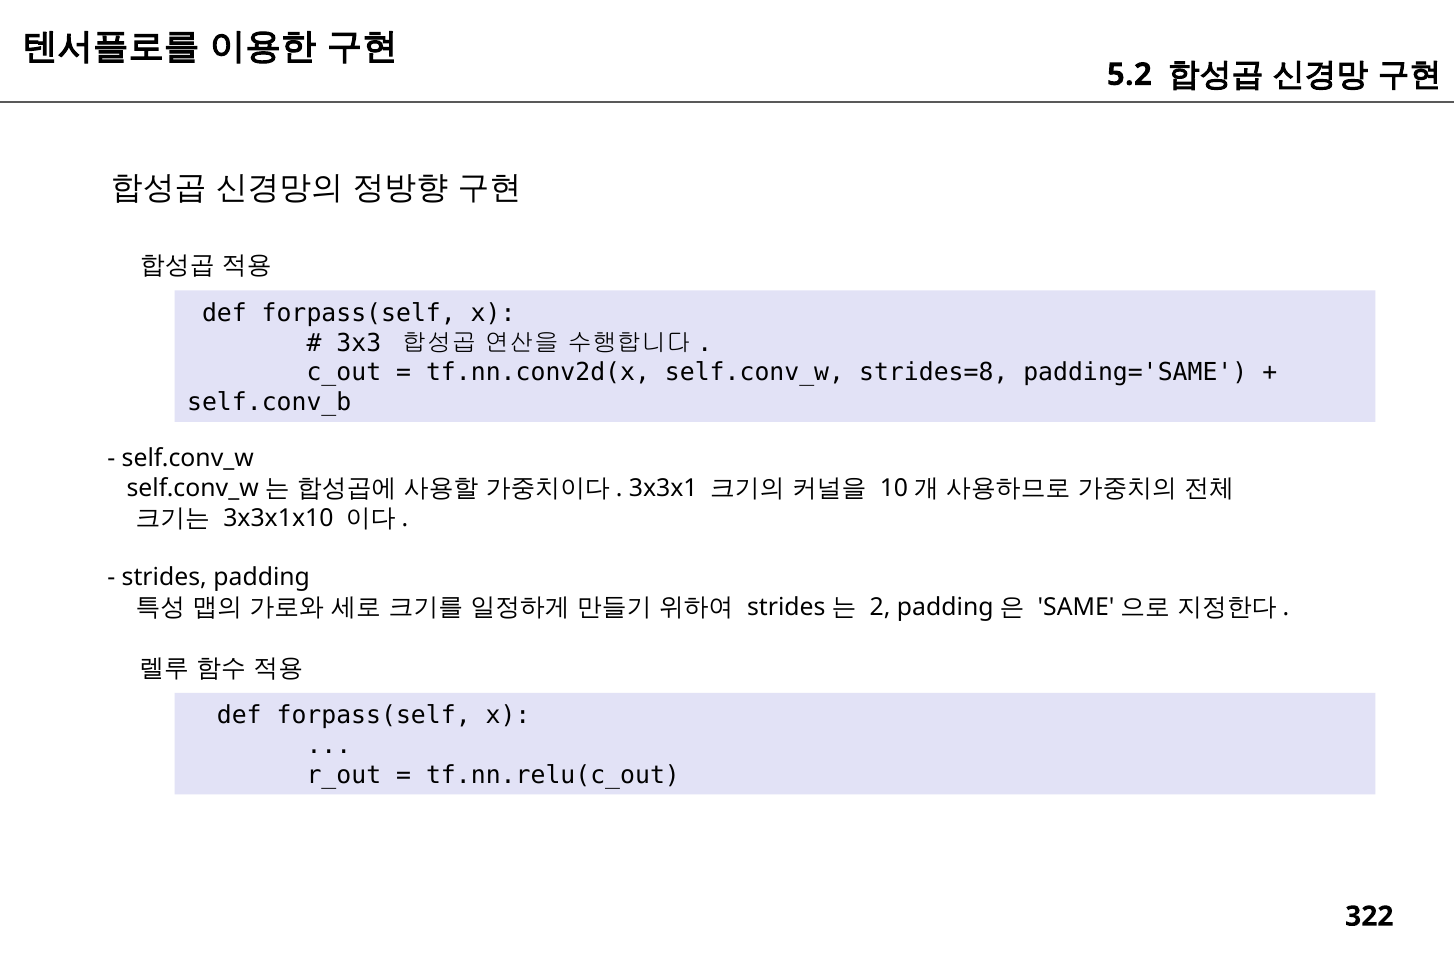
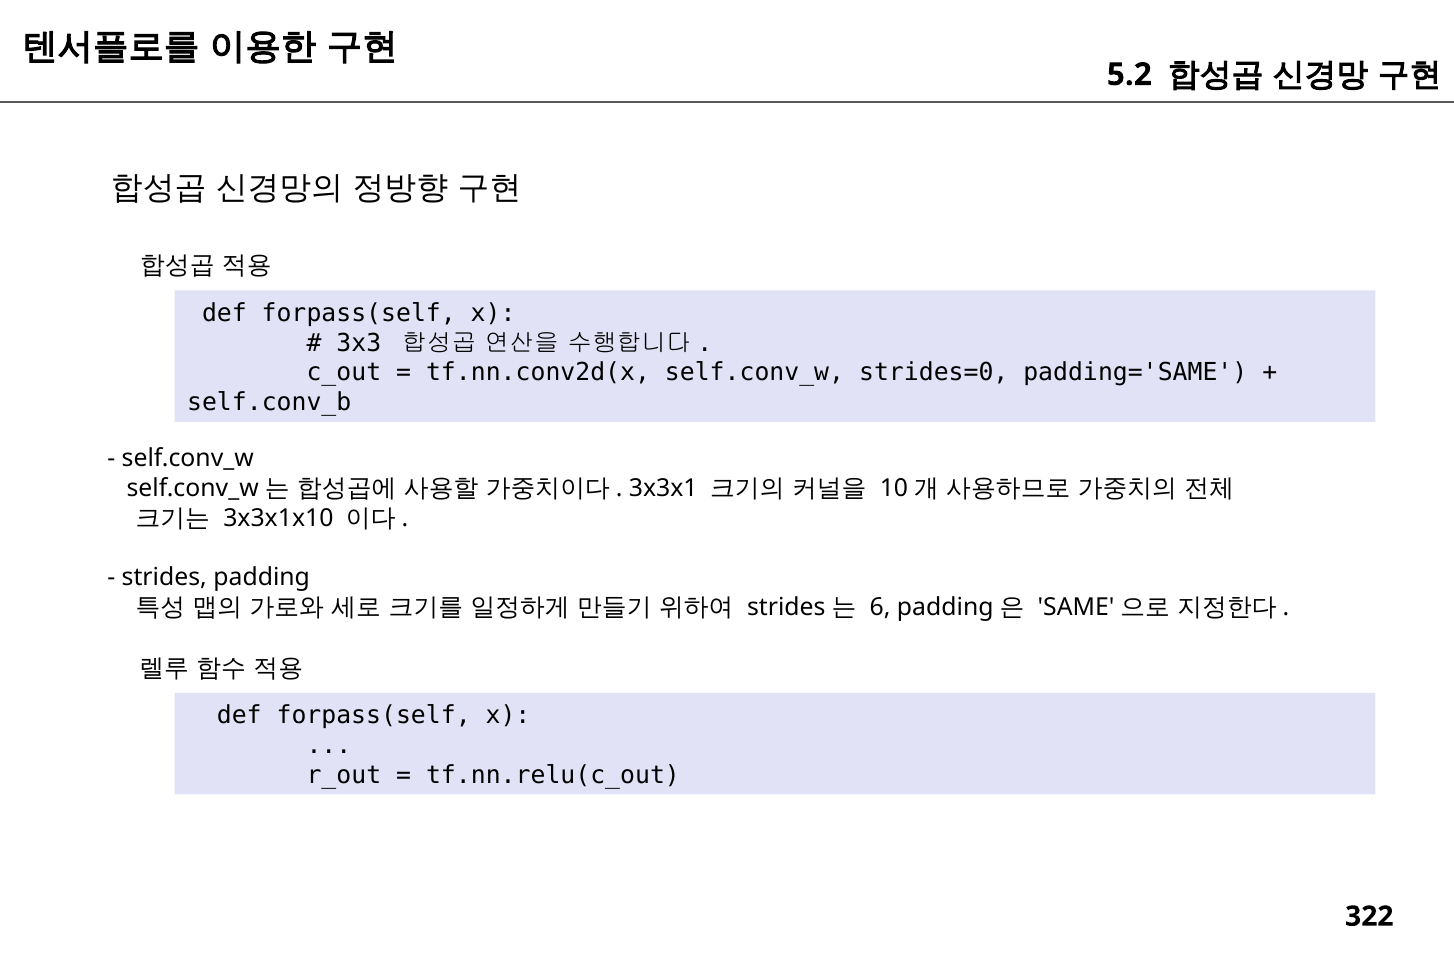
strides=8: strides=8 -> strides=0 (934, 373)
2: 2 -> 6 (880, 607)
